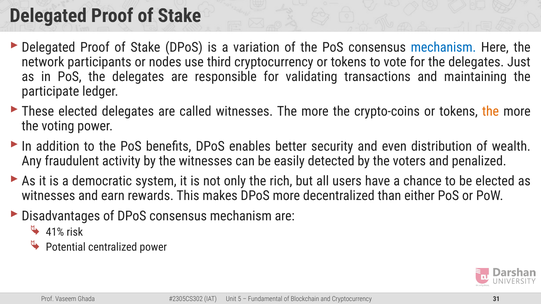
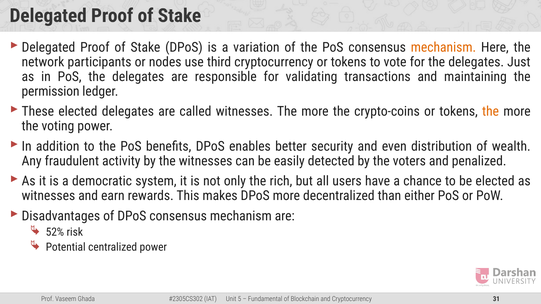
mechanism colour: blue -> orange (443, 48)
participate: participate -> permission (51, 91)
41%: 41% -> 52% (55, 232)
